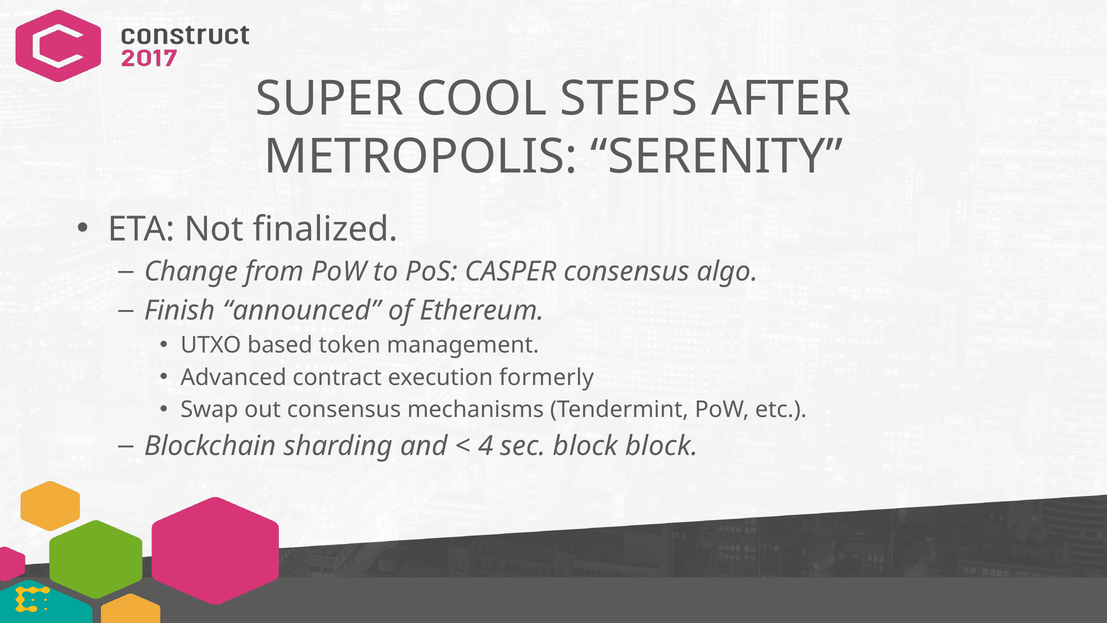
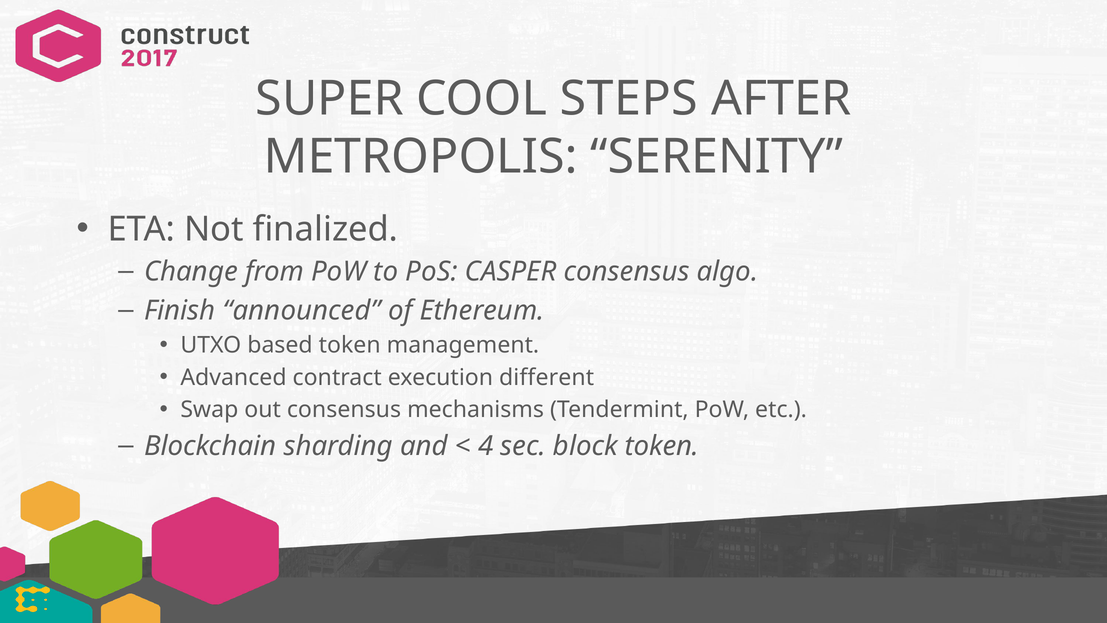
formerly: formerly -> different (547, 377)
block block: block -> token (662, 446)
